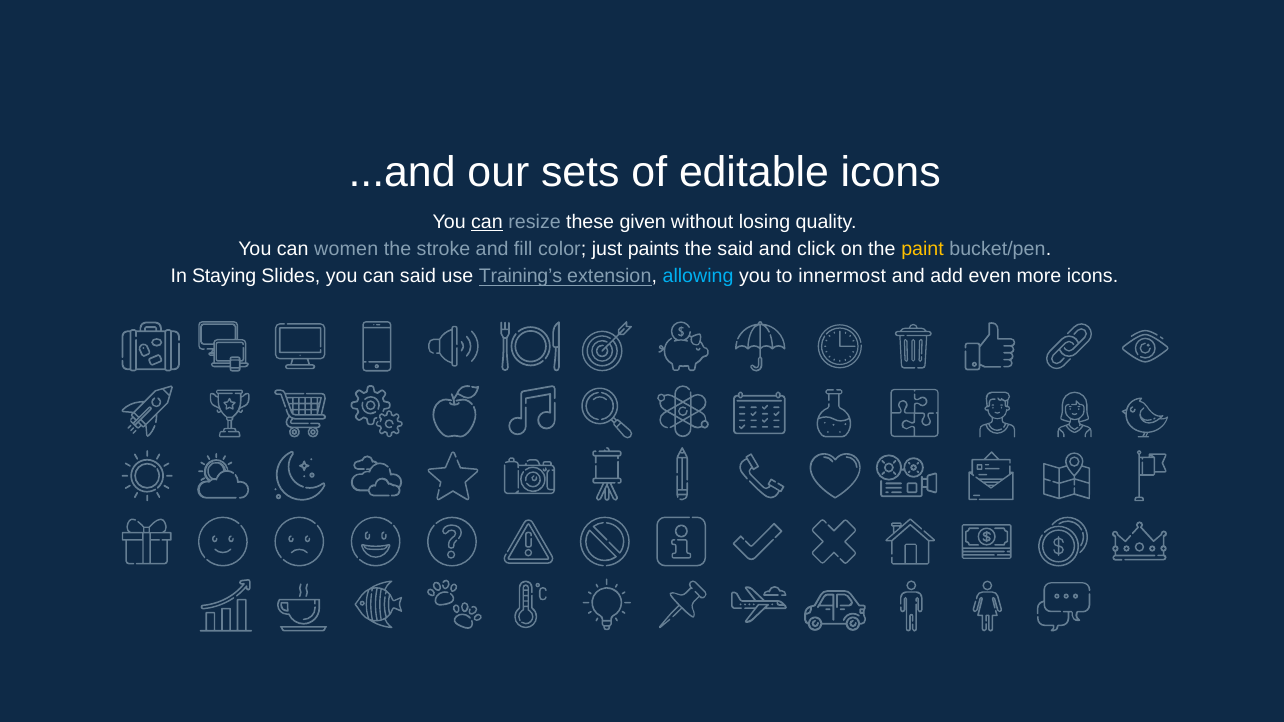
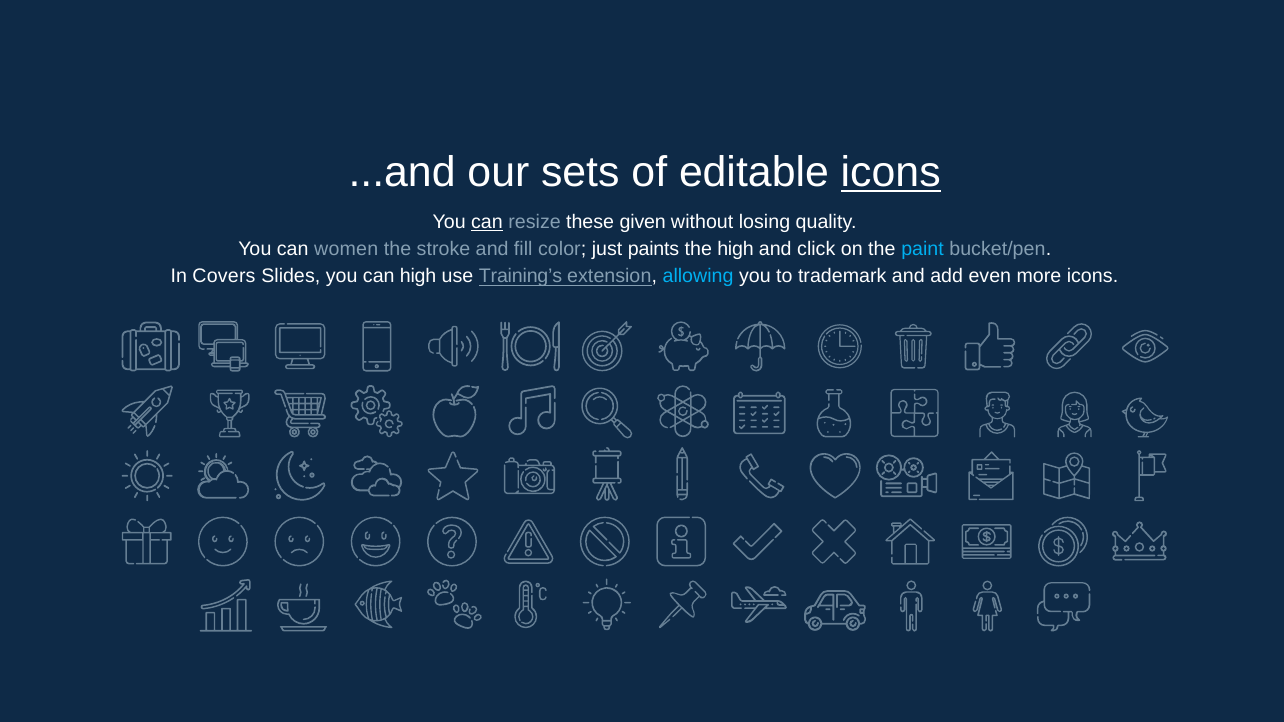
icons underline: none -> present (891, 173)
the said: said -> high (736, 250)
paint colour: yellow -> light blue (923, 250)
Staying: Staying -> Covers (224, 277)
can said: said -> high (418, 277)
innermost: innermost -> trademark (842, 277)
